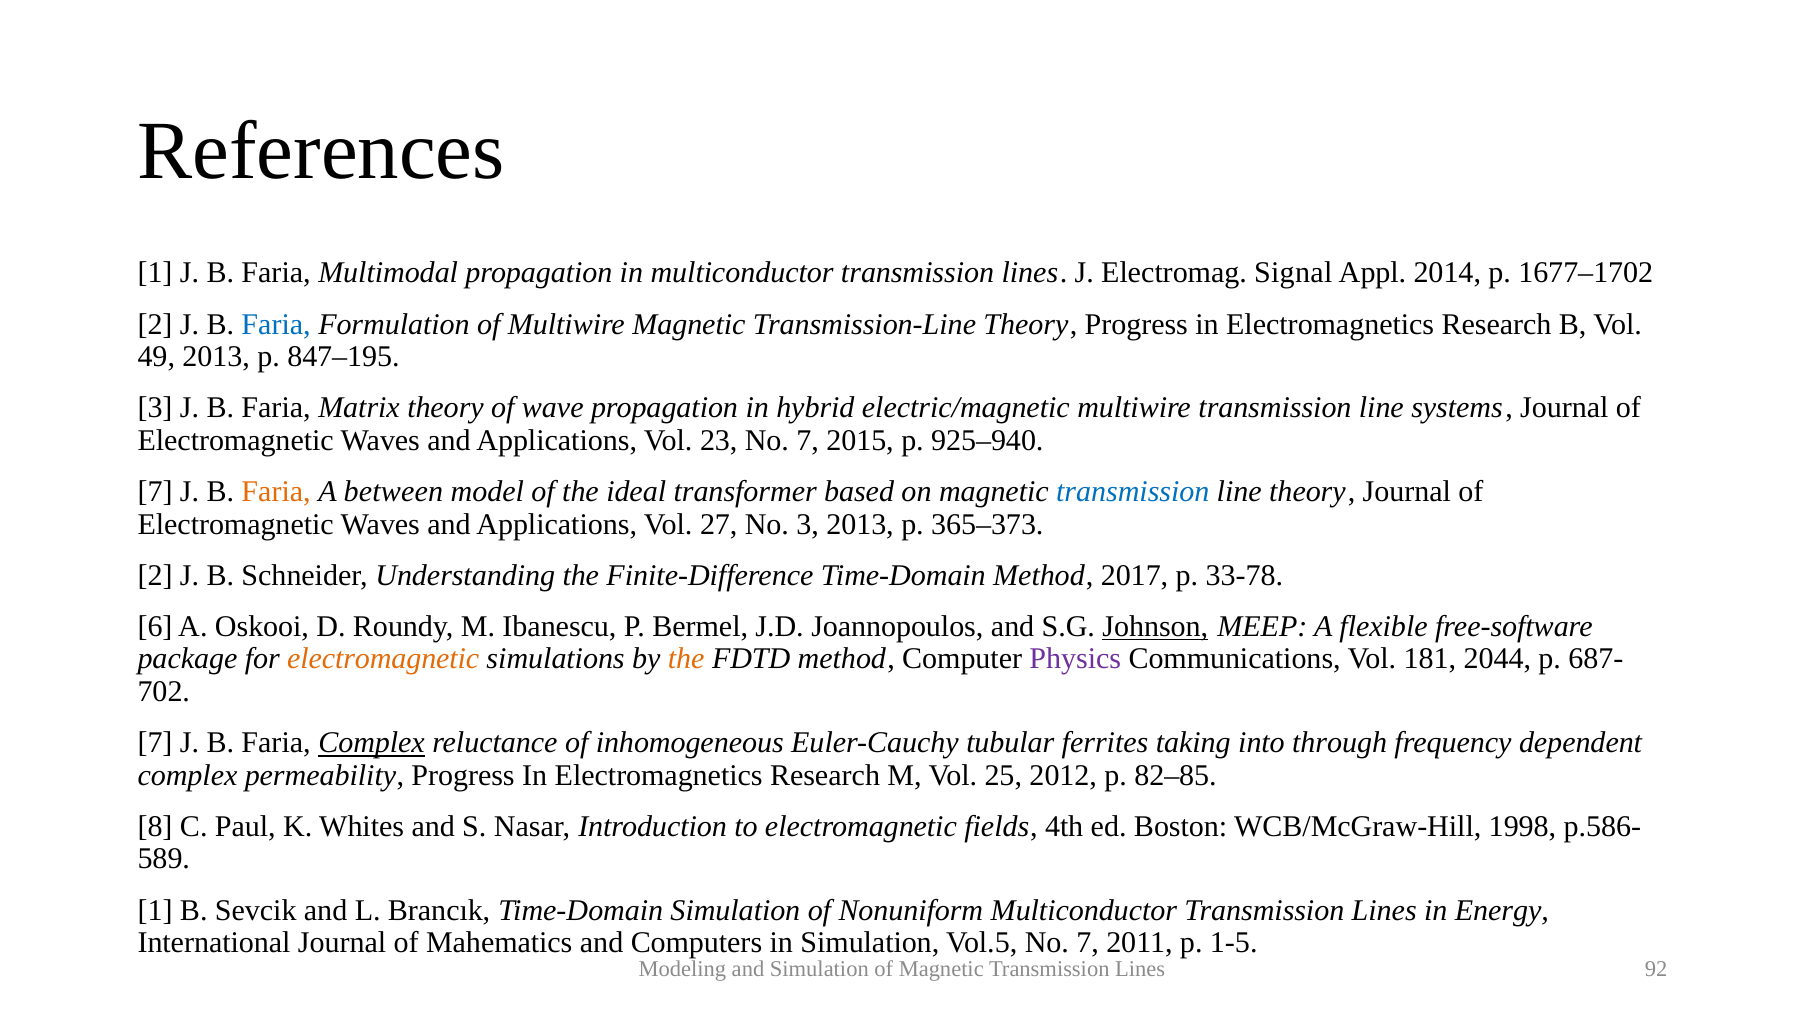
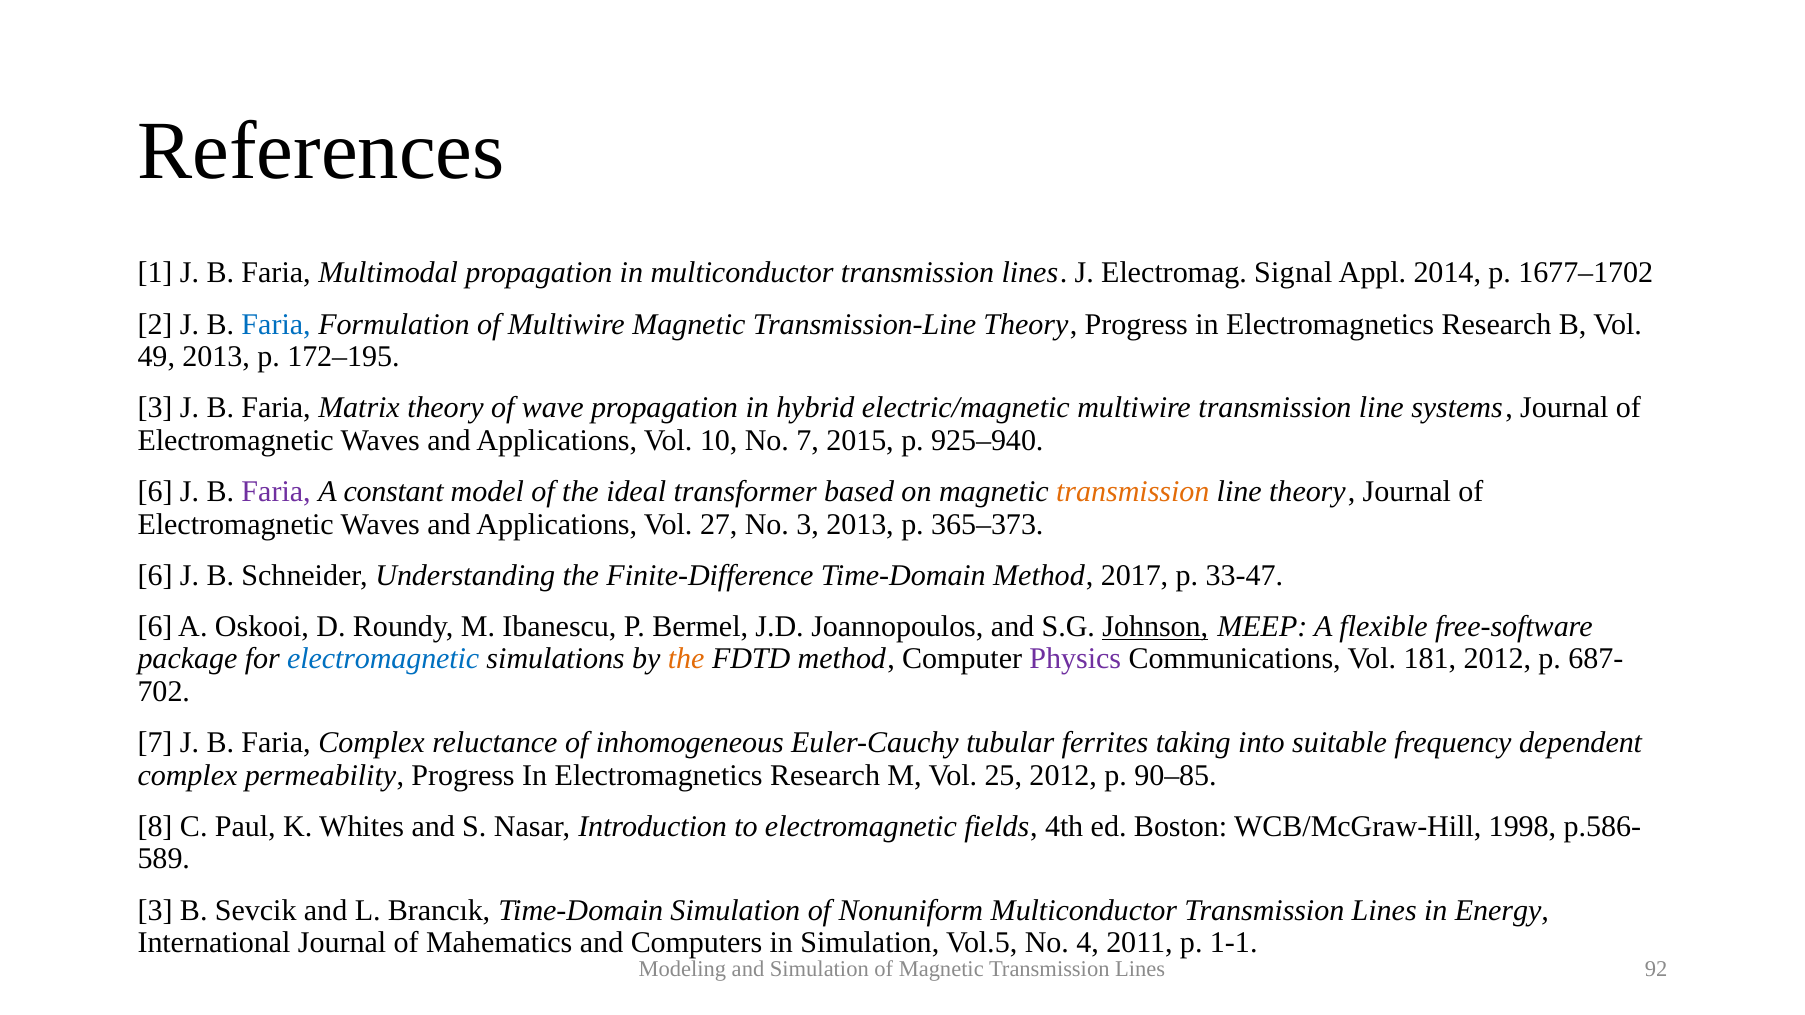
847–195: 847–195 -> 172–195 (343, 357)
23: 23 -> 10 (719, 441)
7: 7 -> 6 (155, 492)
Faria colour: orange -> purple (276, 492)
between: between -> constant (394, 492)
transmission colour: blue -> orange (1133, 492)
2: 2 -> 6 (155, 576)
33-78: 33-78 -> 33-47 (1244, 576)
electromagnetic colour: orange -> blue (383, 659)
181 2044: 2044 -> 2012 (1497, 659)
Complex underline: present -> none (372, 743)
through: through -> suitable (1340, 743)
82–85: 82–85 -> 90–85 (1176, 775)
1: 1 -> 3 (155, 910)
Vol.5 No 7: 7 -> 4 (1088, 943)
1-5: 1-5 -> 1-1 (1234, 943)
